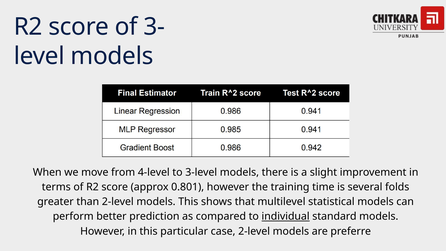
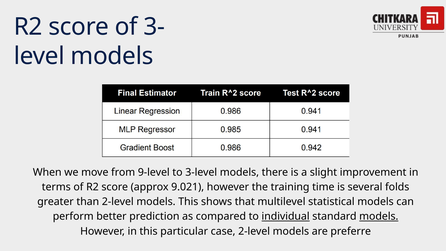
4-level: 4-level -> 9-level (154, 172)
0.801: 0.801 -> 9.021 (188, 187)
models underline: none -> present (379, 216)
